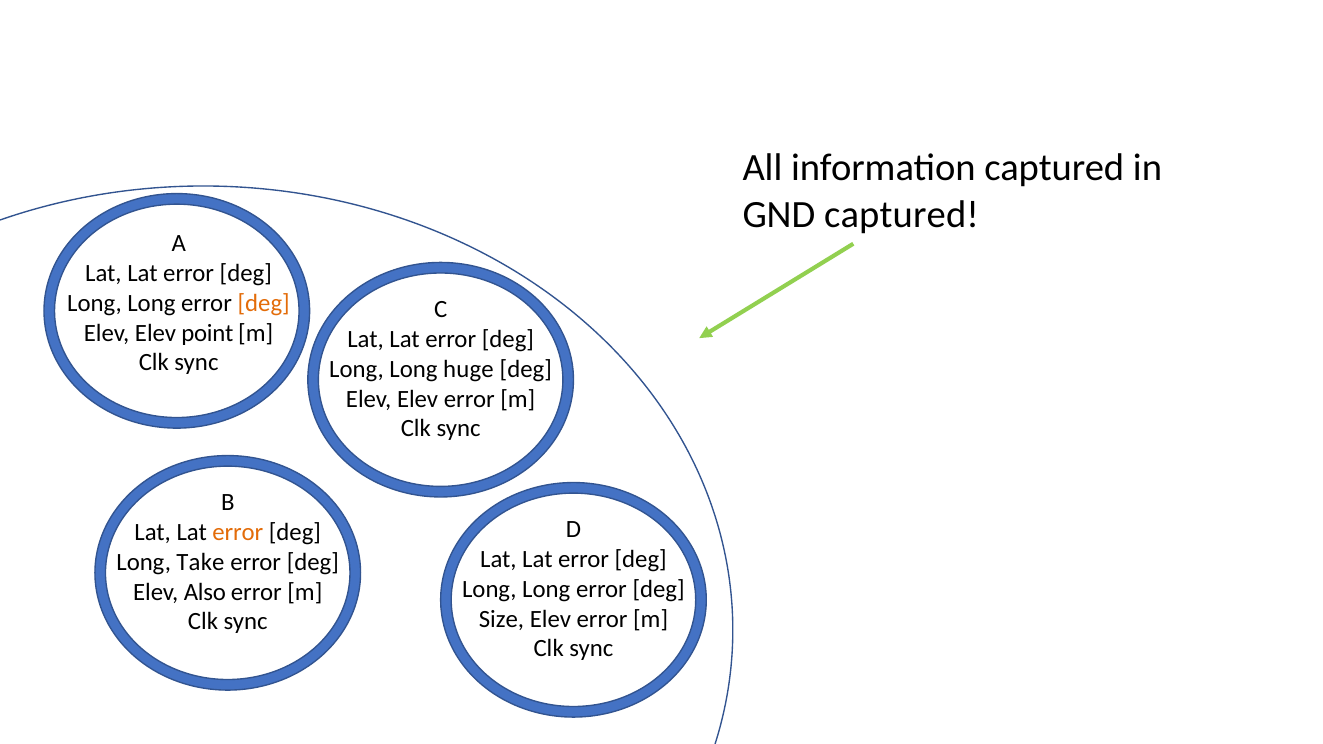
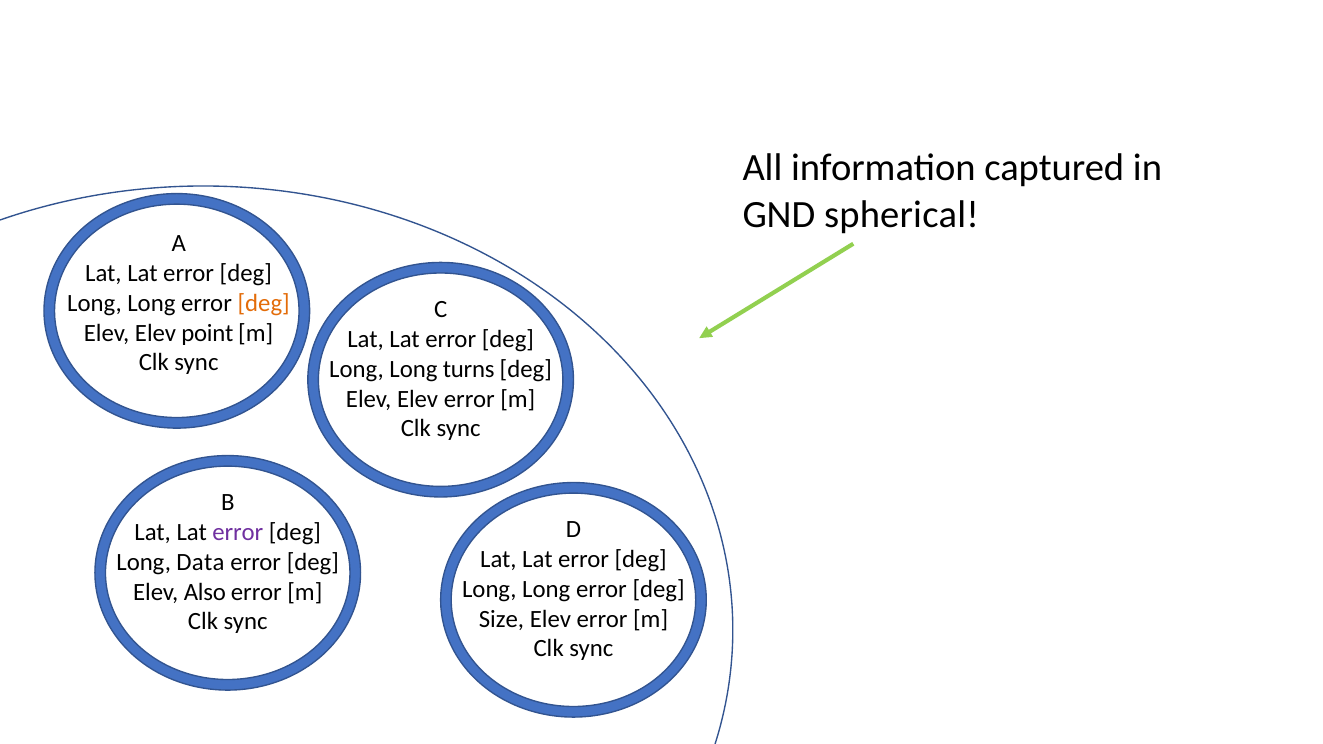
GND captured: captured -> spherical (902, 215)
huge: huge -> turns (469, 369)
error colour: orange -> purple (238, 533)
Take: Take -> Data (200, 562)
